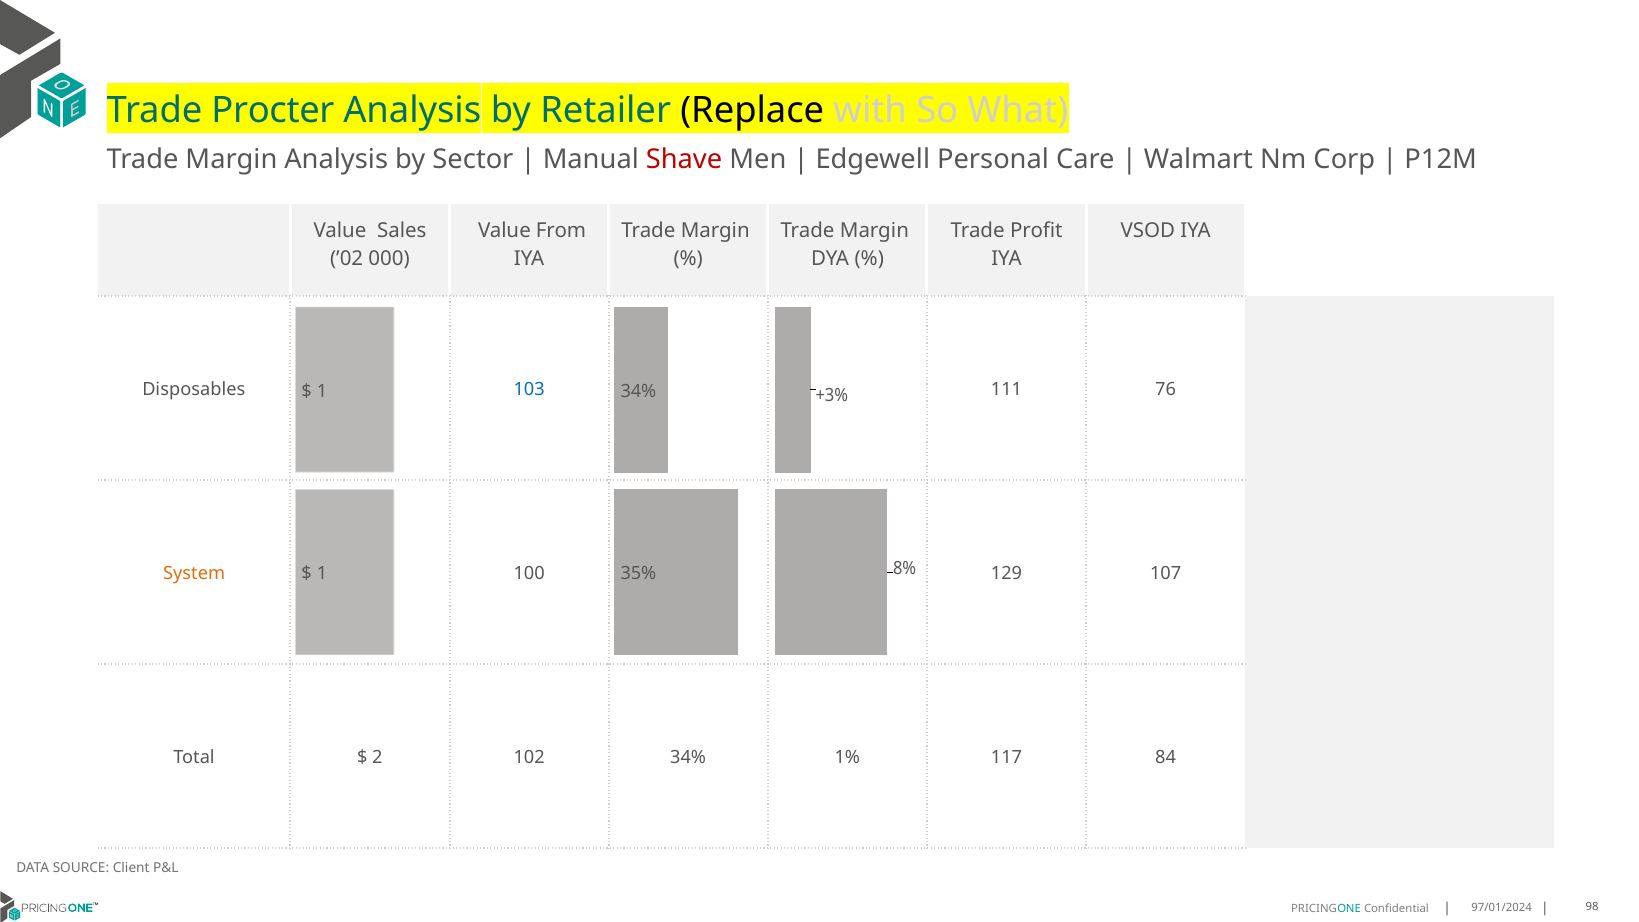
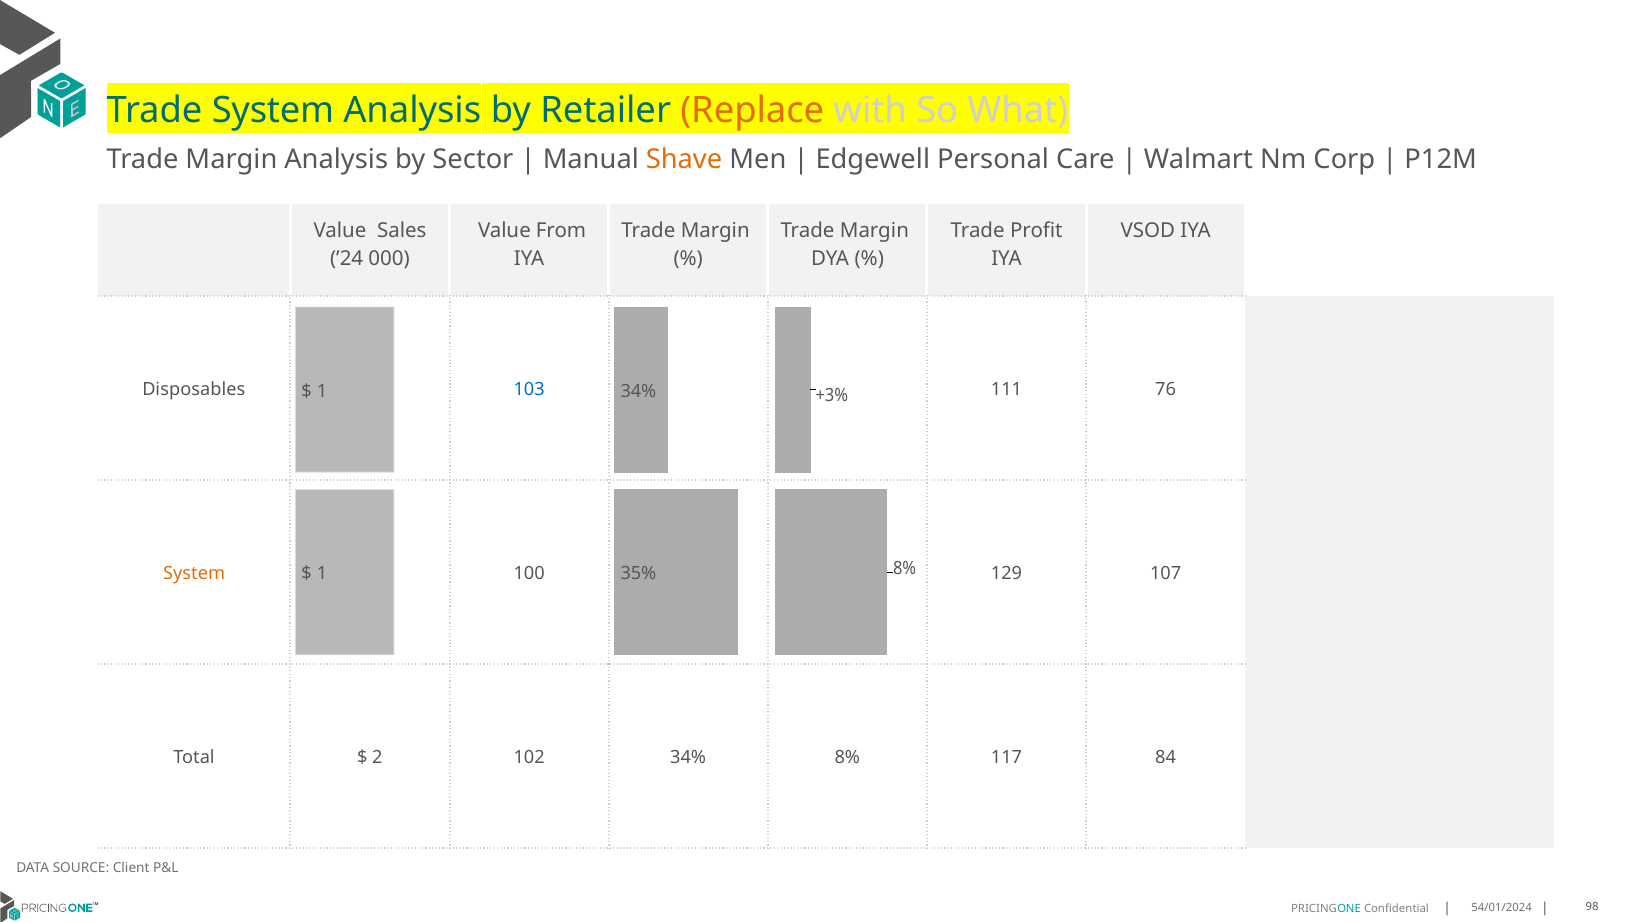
Trade Procter: Procter -> System (273, 110)
Replace colour: black -> orange (752, 110)
Shave colour: red -> orange (684, 160)
’02: ’02 -> ’24 (347, 259)
34% 1%: 1% -> 8% (847, 757)
97/01/2024: 97/01/2024 -> 54/01/2024 (1502, 907)
